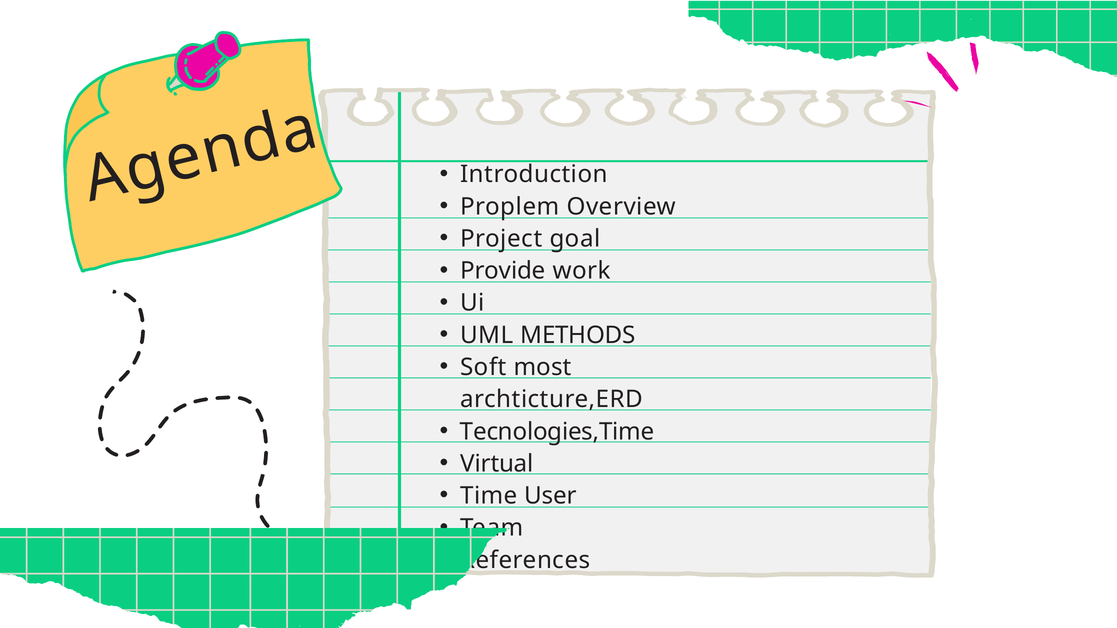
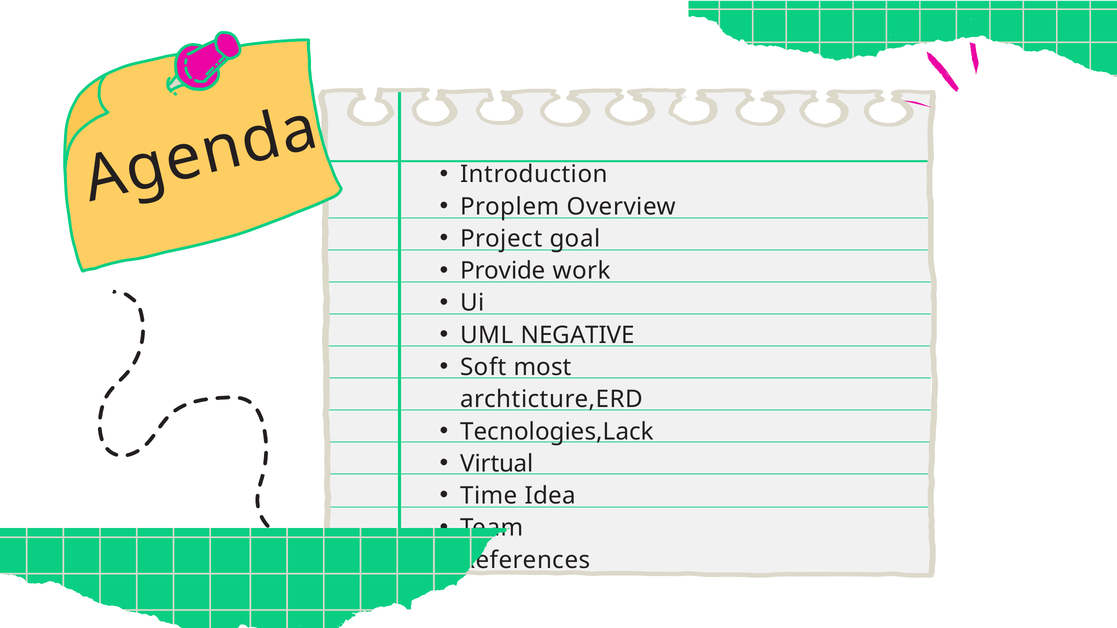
METHODS: METHODS -> NEGATIVE (578, 335)
Tecnologies,Time: Tecnologies,Time -> Tecnologies,Lack (557, 432)
User: User -> Idea (550, 496)
